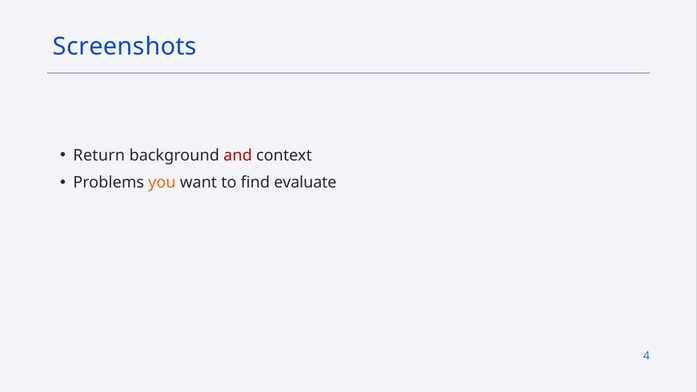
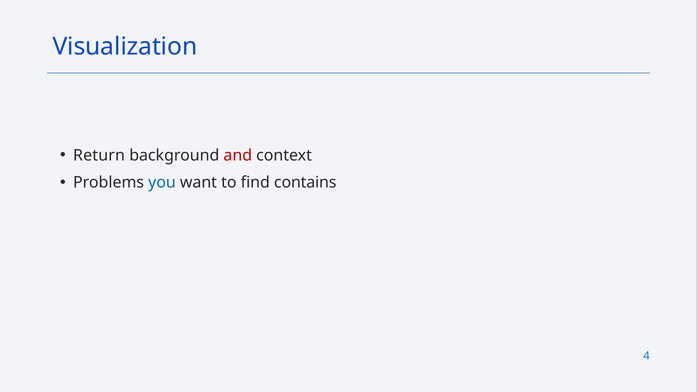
Screenshots: Screenshots -> Visualization (125, 47)
you colour: orange -> blue (162, 183)
evaluate: evaluate -> contains (305, 183)
